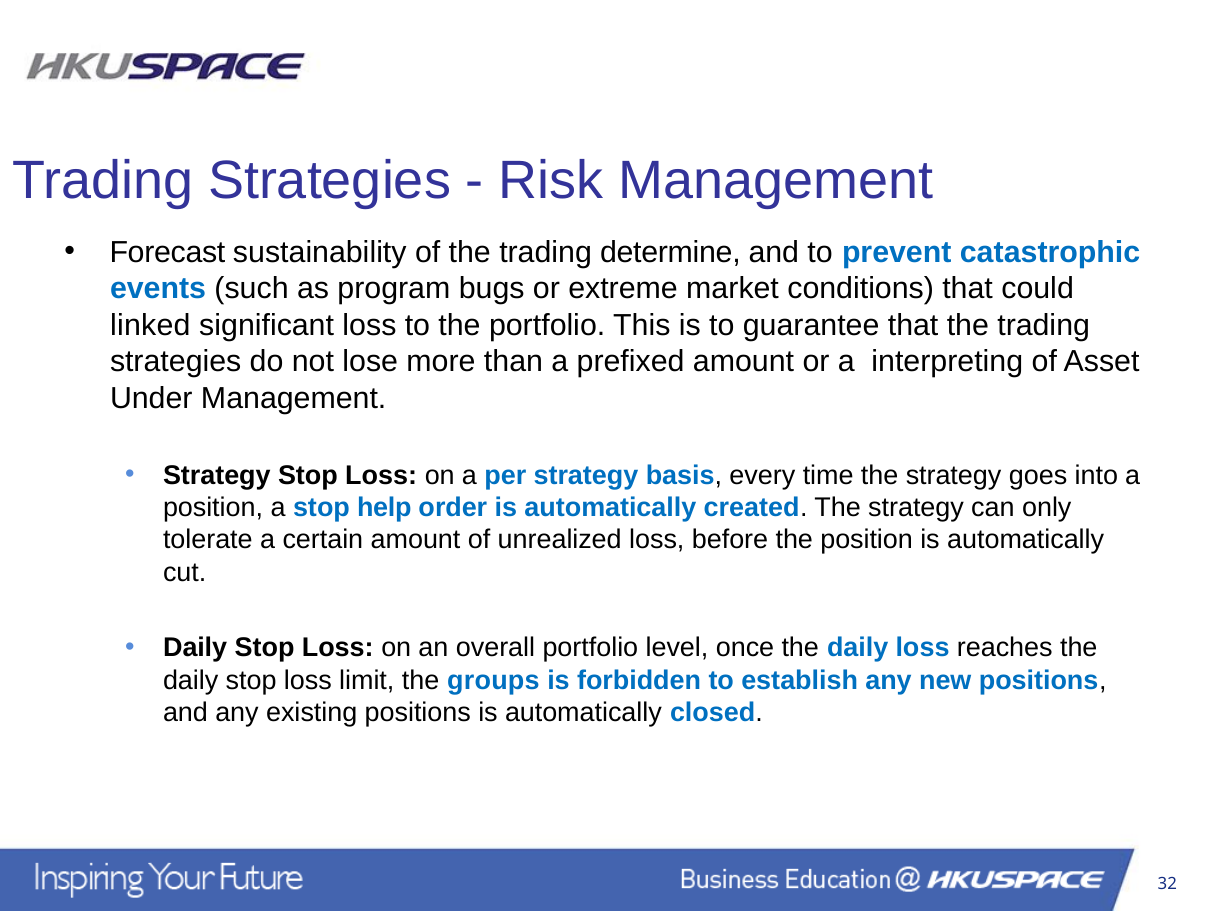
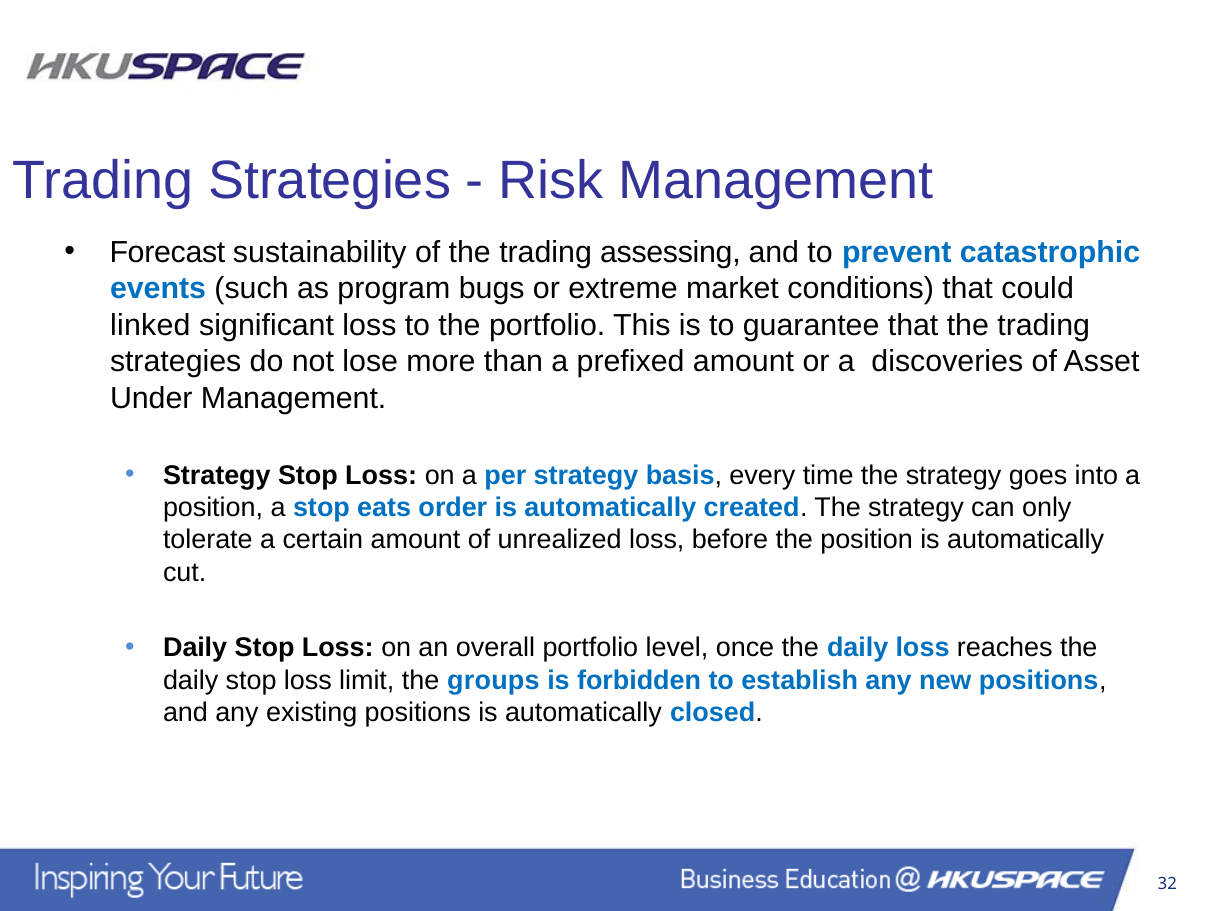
determine: determine -> assessing (670, 252)
interpreting: interpreting -> discoveries (947, 361)
help: help -> eats (384, 507)
